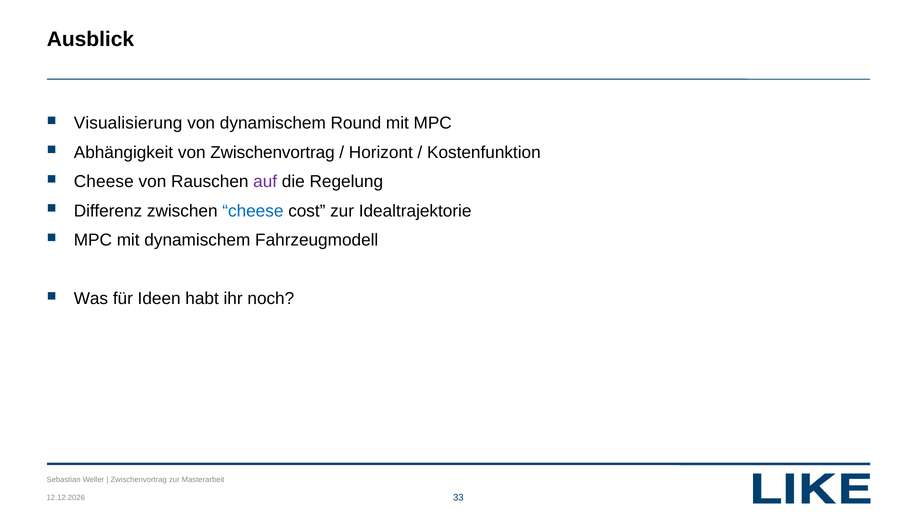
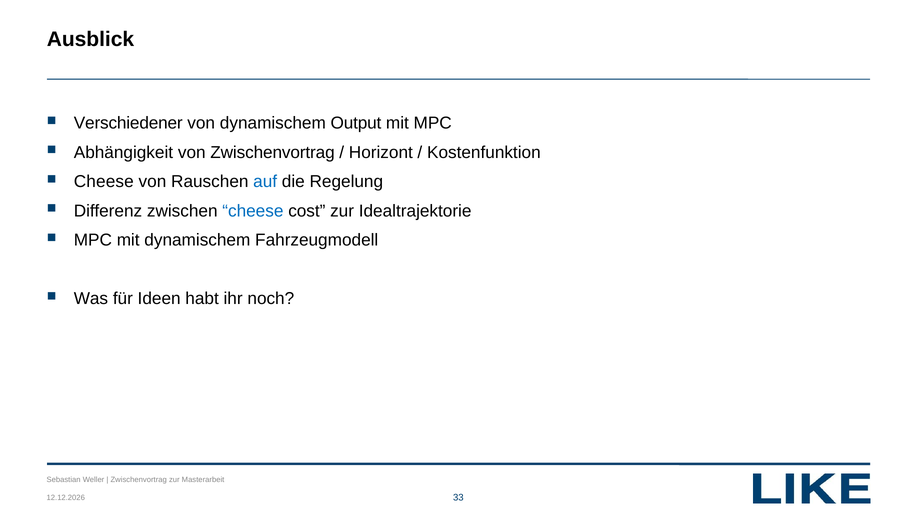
Visualisierung: Visualisierung -> Verschiedener (128, 123)
Round: Round -> Output (356, 123)
auf colour: purple -> blue (265, 182)
